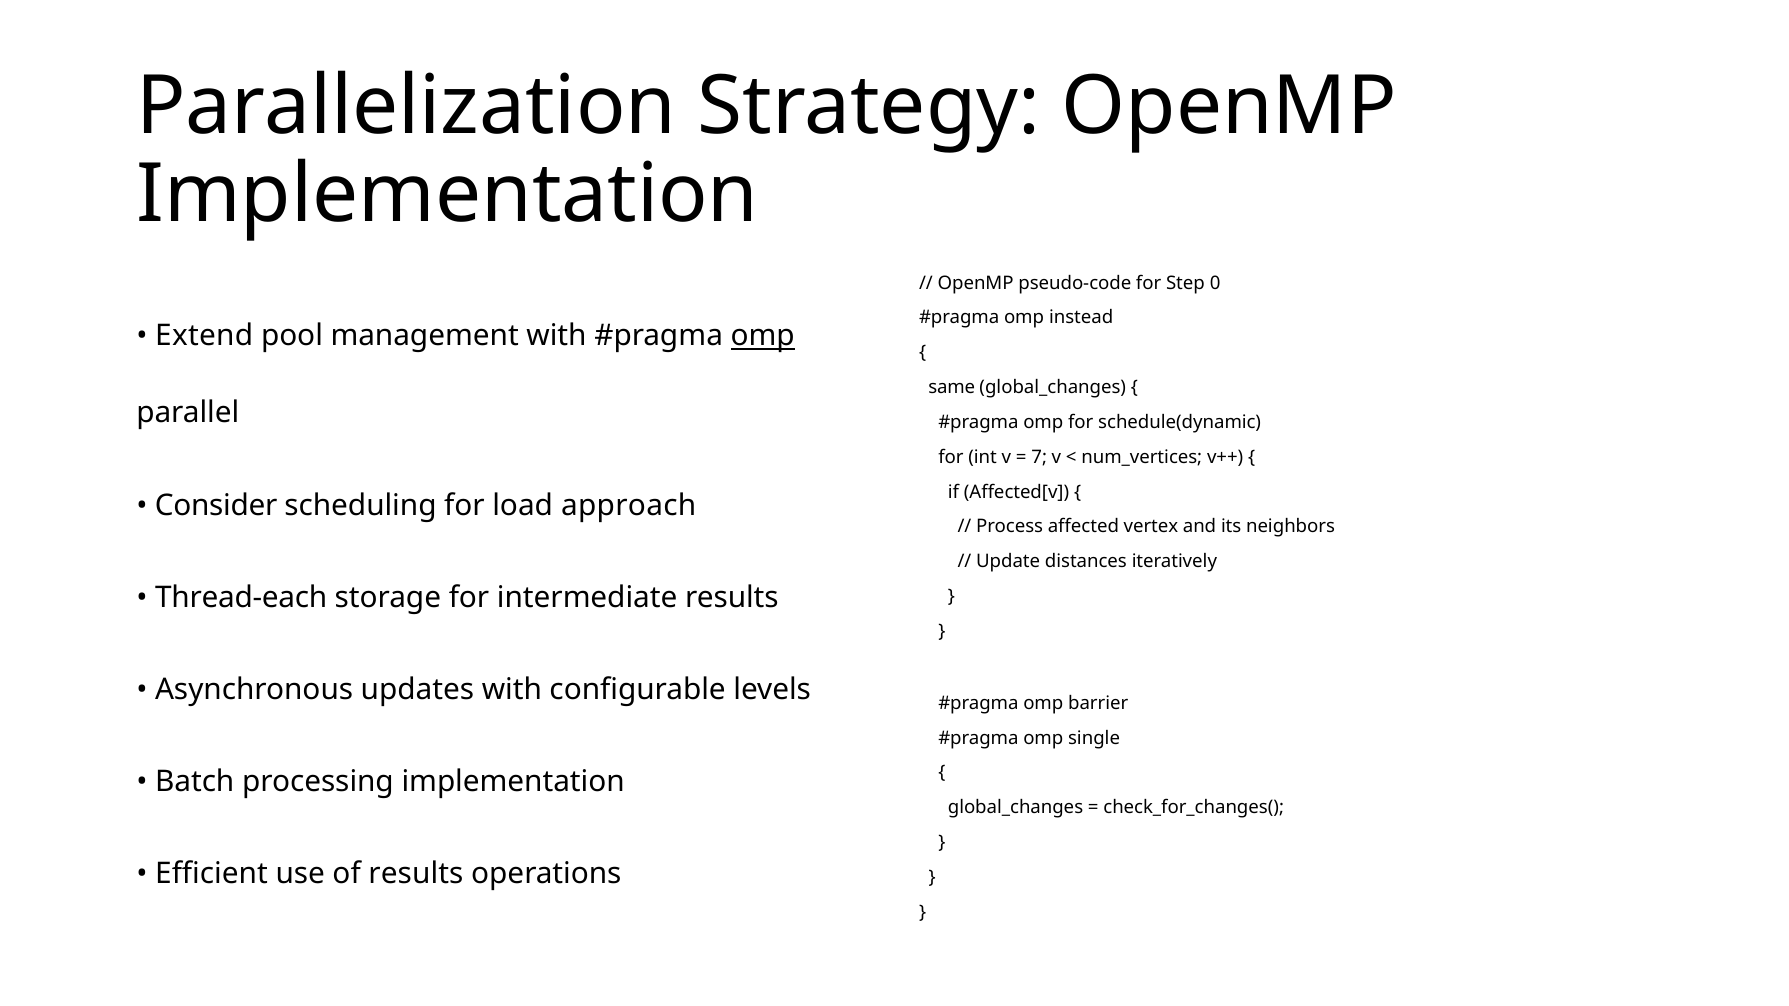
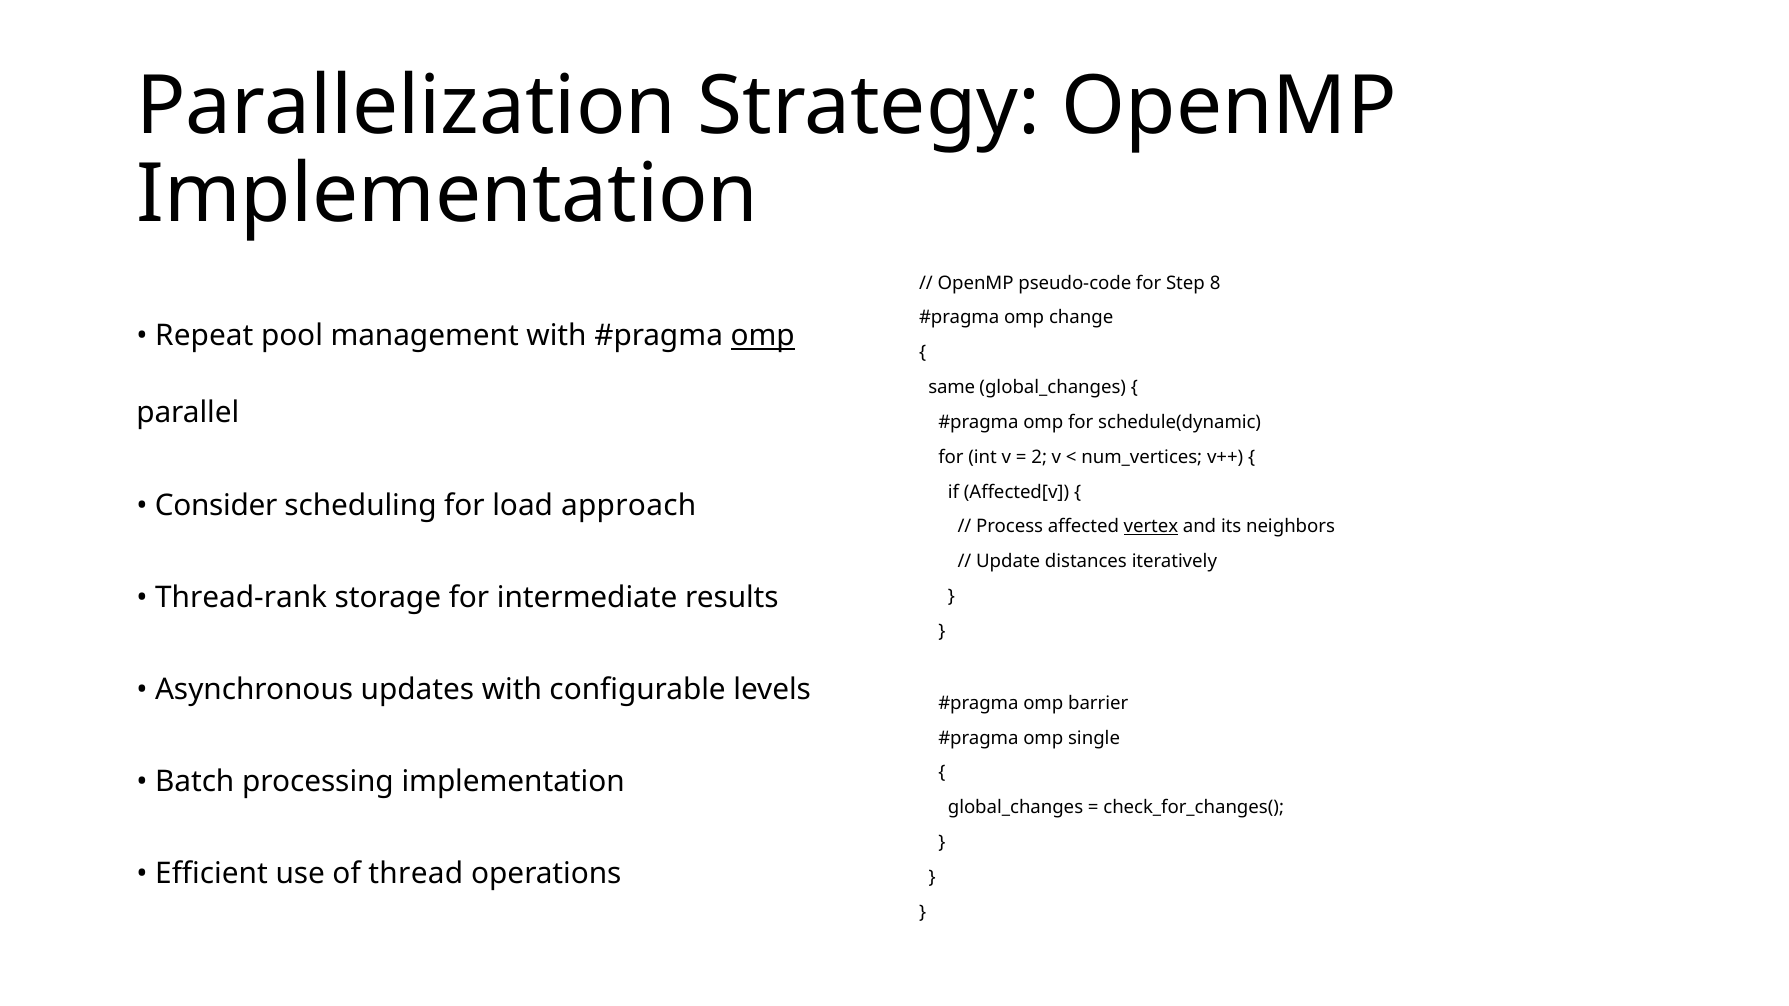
0: 0 -> 8 (1215, 283)
instead: instead -> change (1081, 318)
Extend: Extend -> Repeat (204, 336)
7: 7 -> 2 (1039, 457)
vertex underline: none -> present (1151, 527)
Thread-each: Thread-each -> Thread-rank (241, 597)
of results: results -> thread (416, 874)
